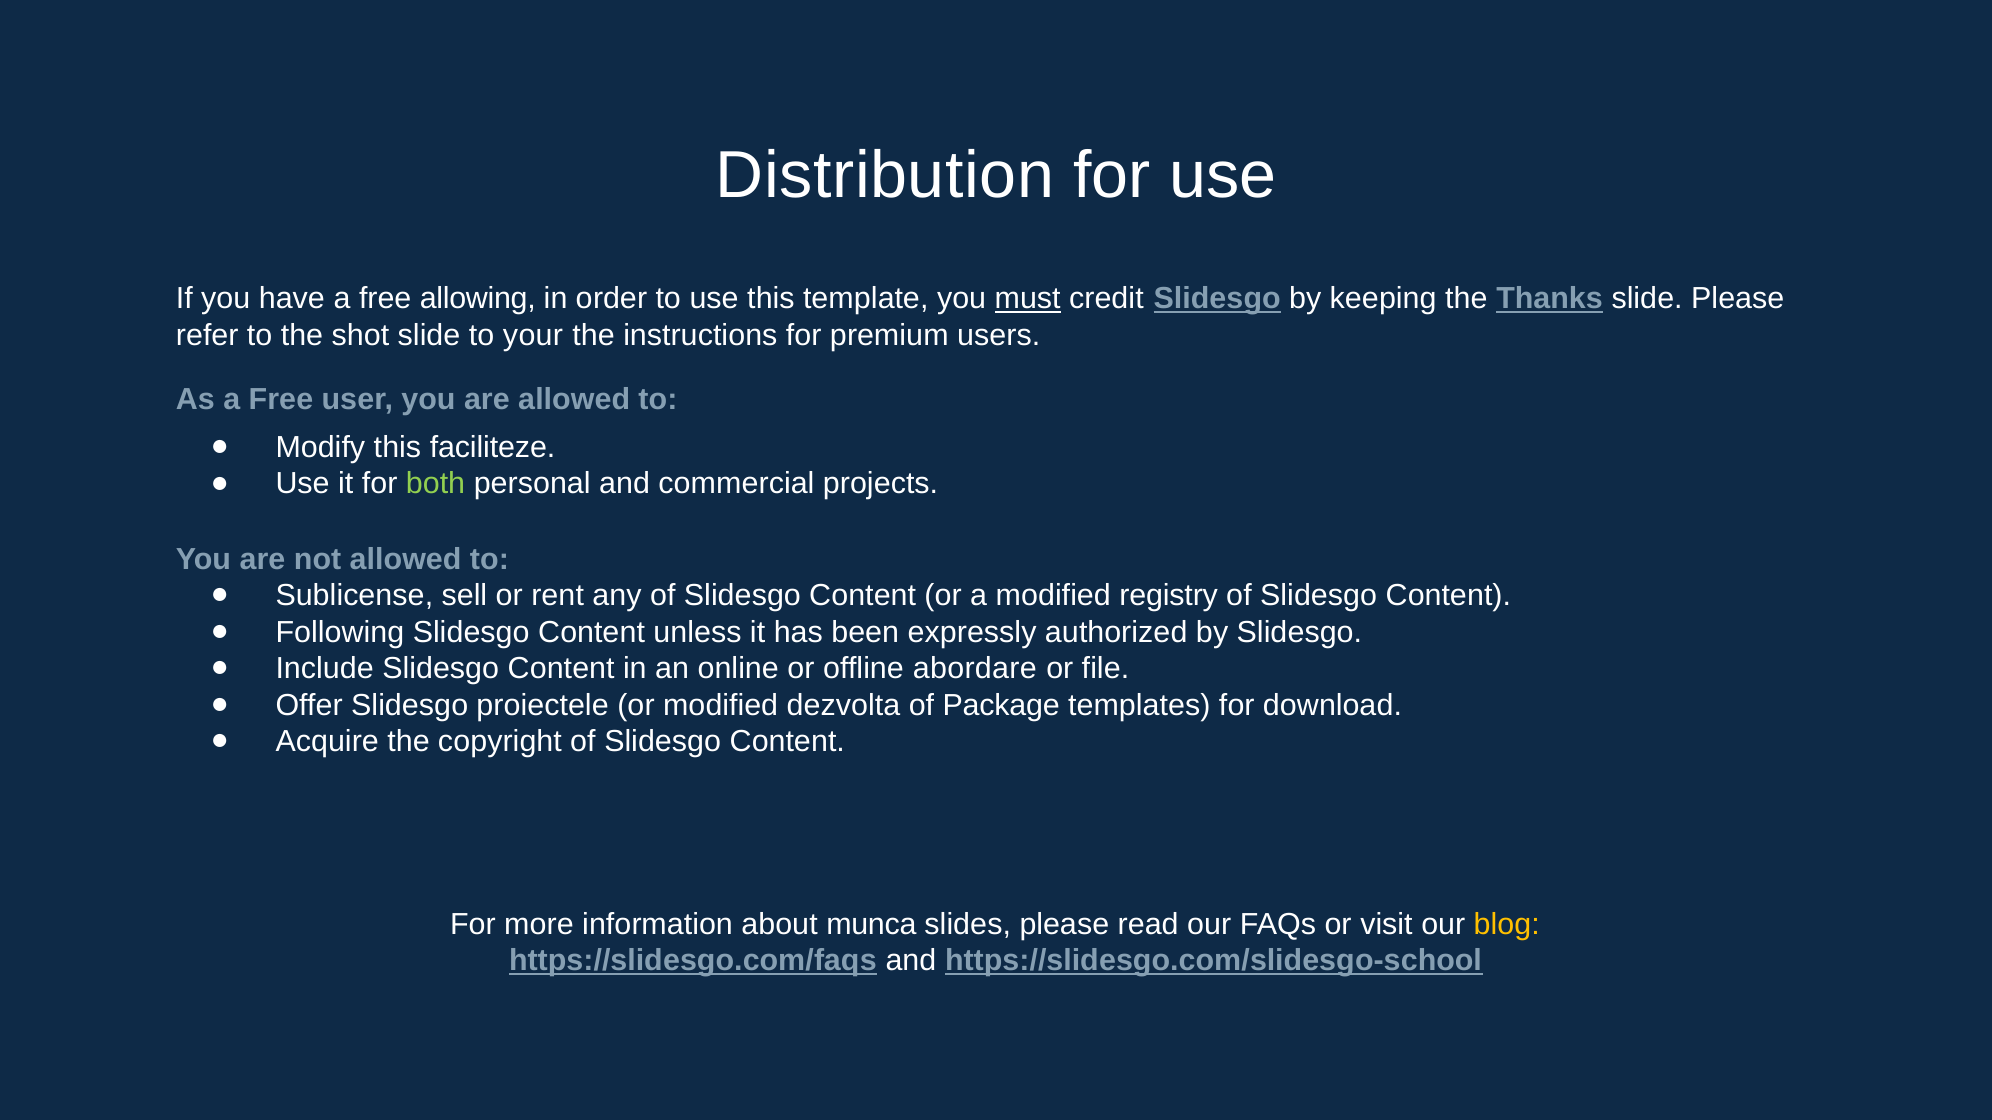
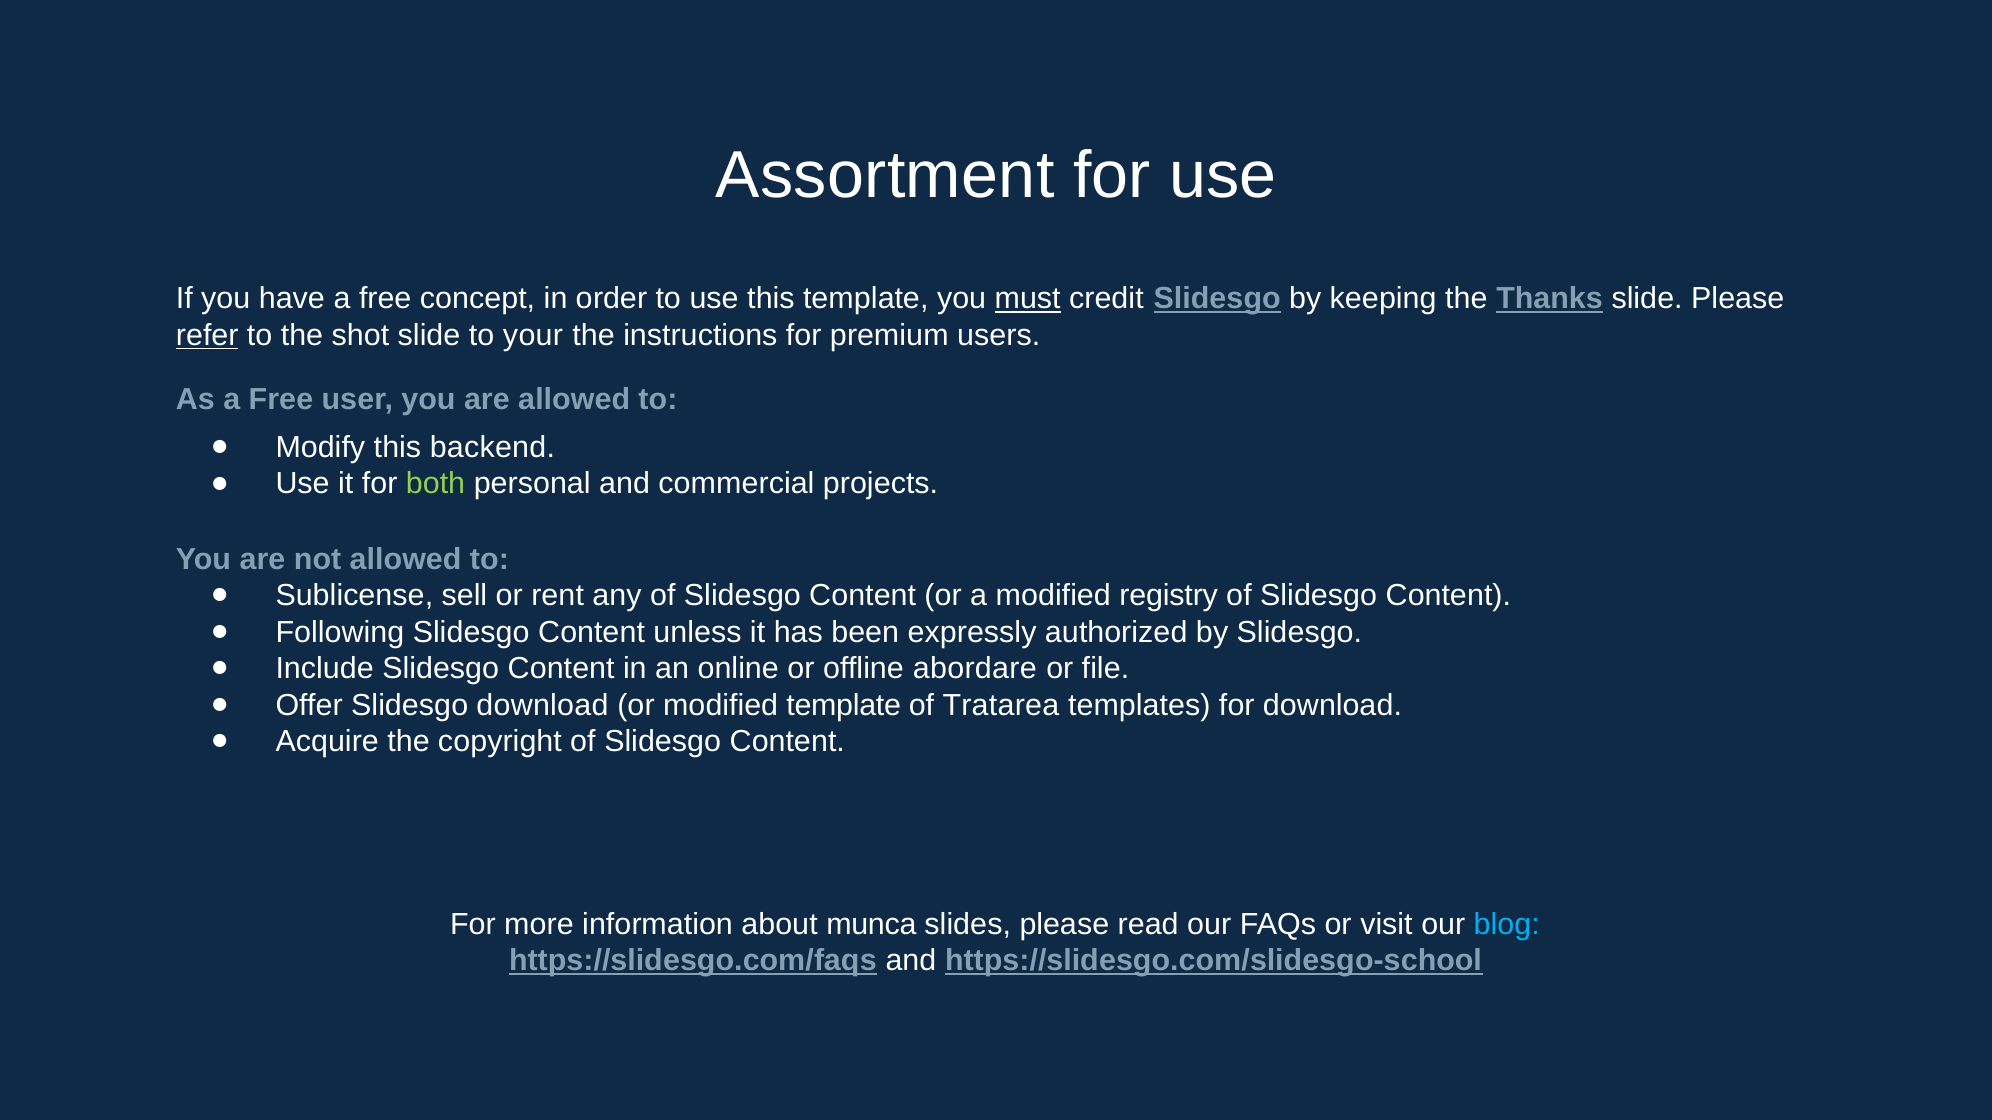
Distribution: Distribution -> Assortment (885, 176)
allowing: allowing -> concept (478, 299)
refer underline: none -> present (207, 336)
faciliteze: faciliteze -> backend (492, 447)
Slidesgo proiectele: proiectele -> download (542, 705)
modified dezvolta: dezvolta -> template (844, 705)
Package: Package -> Tratarea (1001, 705)
blog colour: yellow -> light blue (1507, 925)
